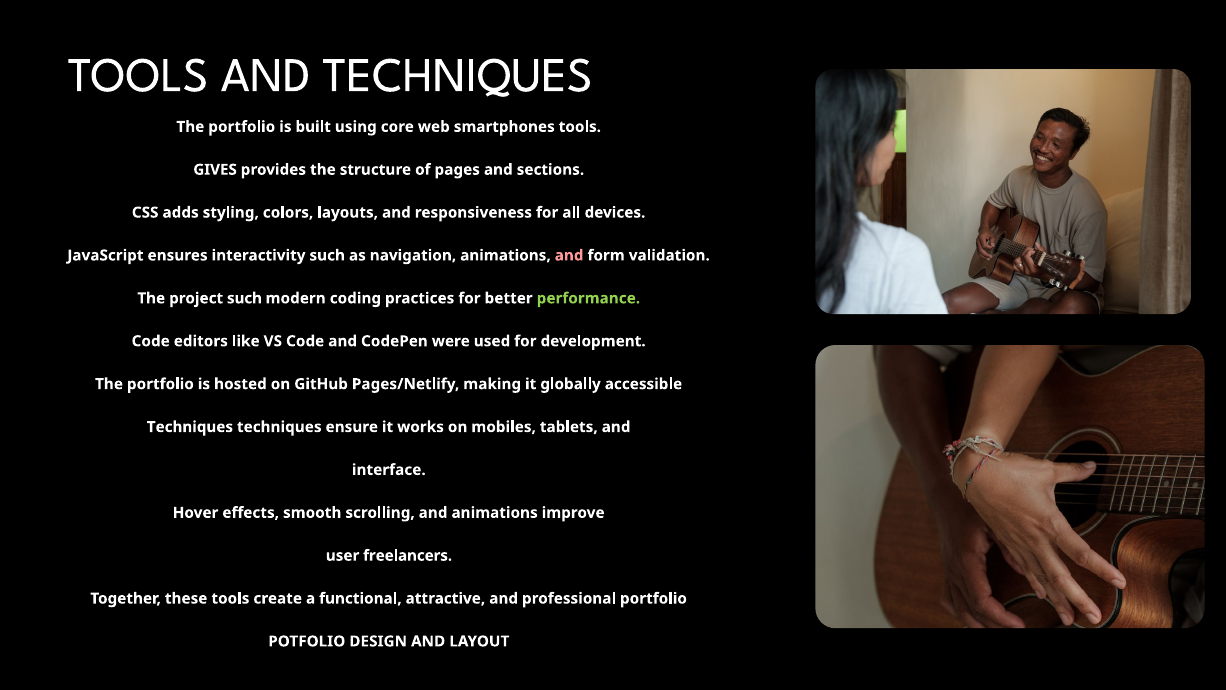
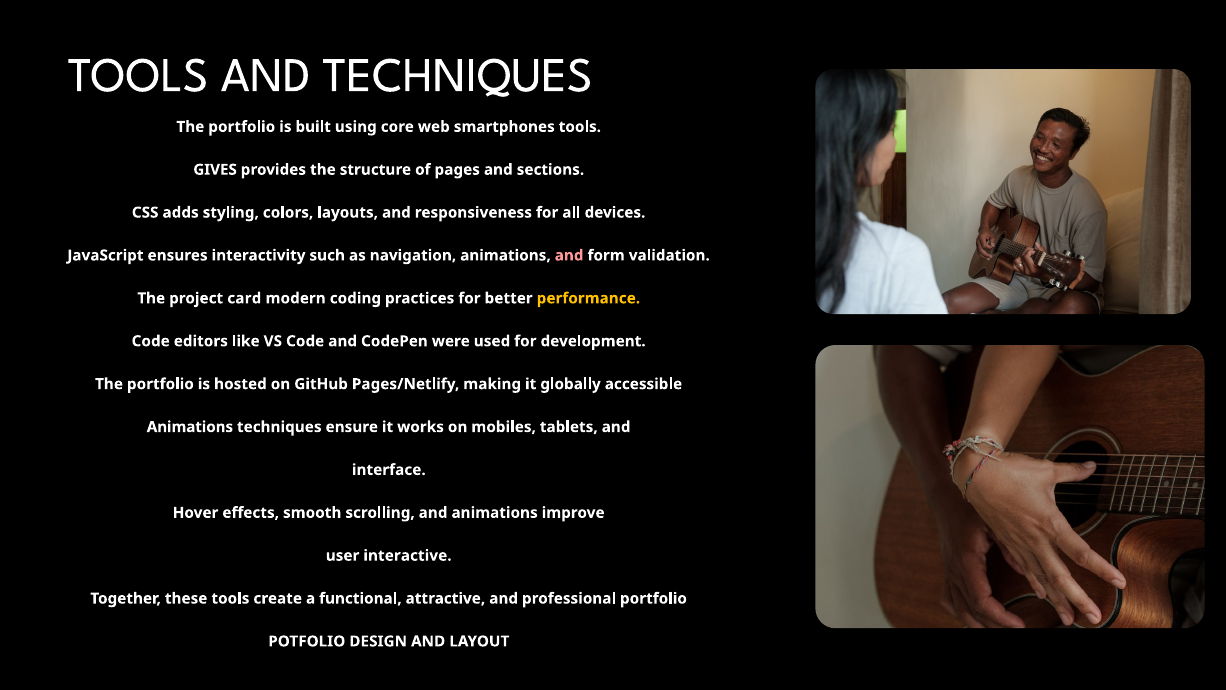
project such: such -> card (244, 298)
performance colour: light green -> yellow (588, 298)
Techniques: Techniques -> Animations (190, 427)
freelancers: freelancers -> interactive (407, 555)
